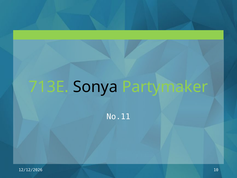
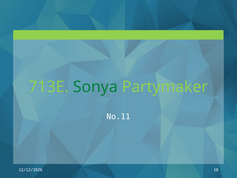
Sonya colour: black -> green (95, 87)
